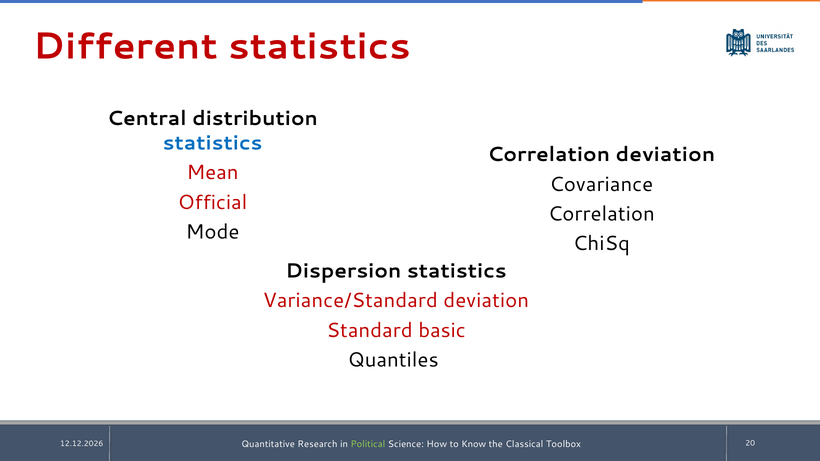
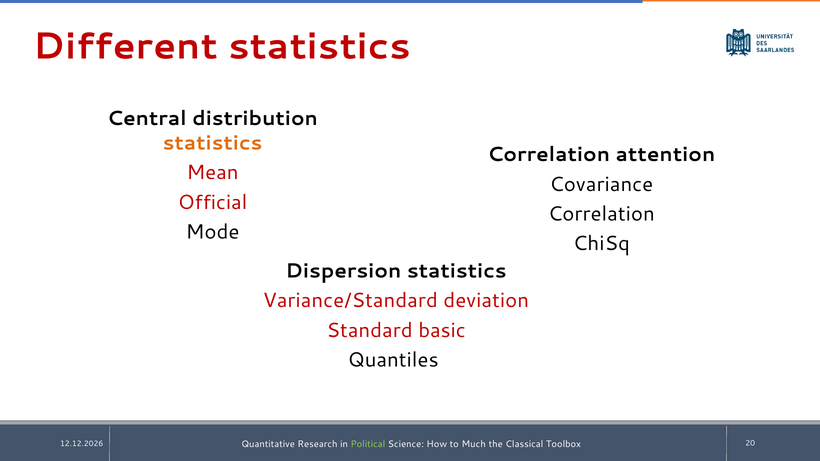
statistics colour: blue -> orange (213, 143)
Correlation deviation: deviation -> attention (665, 155)
Know: Know -> Much (474, 444)
